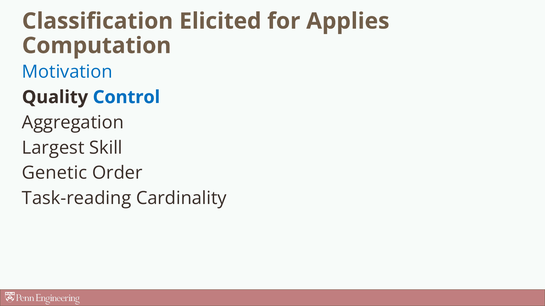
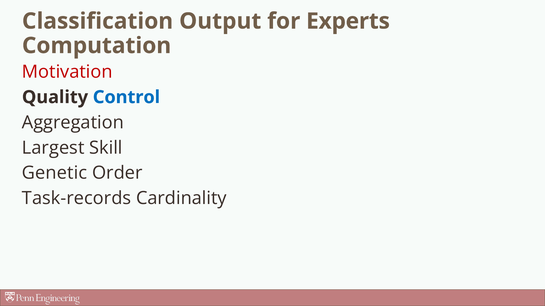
Elicited: Elicited -> Output (220, 21)
Applies: Applies -> Experts (348, 21)
Motivation colour: blue -> red (67, 72)
Task-reading: Task-reading -> Task-records (77, 199)
